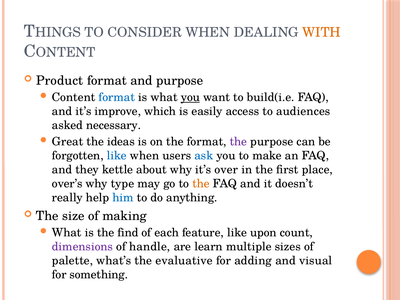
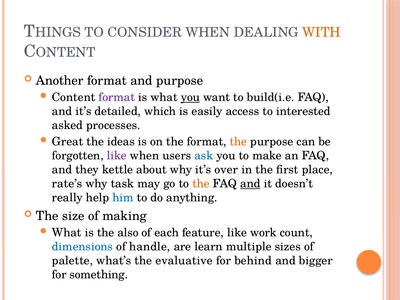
Product: Product -> Another (60, 81)
format colour: blue -> purple (117, 97)
improve: improve -> detailed (118, 111)
audiences: audiences -> interested (303, 111)
necessary: necessary -> processes (113, 125)
the colour: purple -> orange (238, 142)
like colour: blue -> purple (117, 156)
over’s: over’s -> rate’s (67, 184)
type: type -> task (122, 184)
and underline: none -> present (250, 184)
find: find -> also (128, 233)
upon: upon -> work (263, 233)
dimensions colour: purple -> blue (83, 247)
adding: adding -> behind (253, 261)
visual: visual -> bigger (316, 261)
